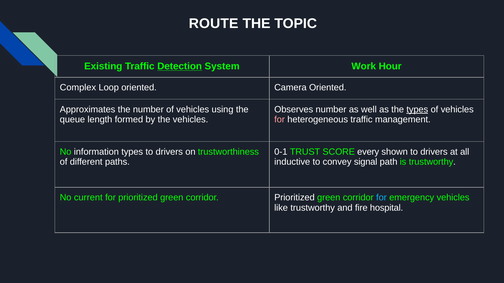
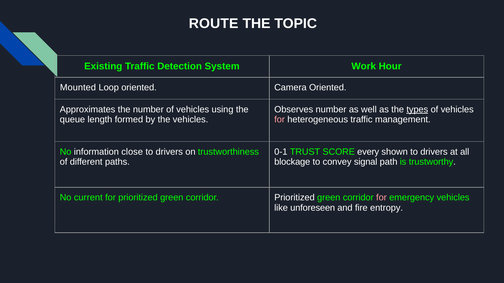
Detection underline: present -> none (180, 66)
Complex: Complex -> Mounted (78, 88)
information types: types -> close (132, 152)
inductive: inductive -> blockage (292, 162)
for colour: light blue -> pink (381, 198)
like trustworthy: trustworthy -> unforeseen (313, 208)
hospital: hospital -> entropy (387, 208)
